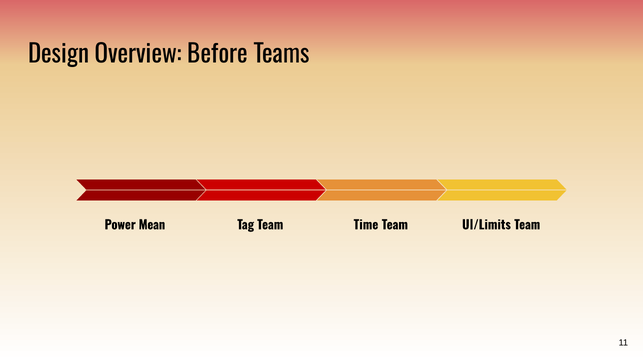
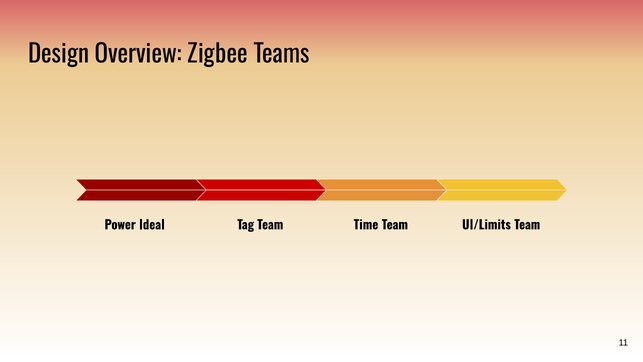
Before: Before -> Zigbee (218, 54)
Mean: Mean -> Ideal (152, 225)
